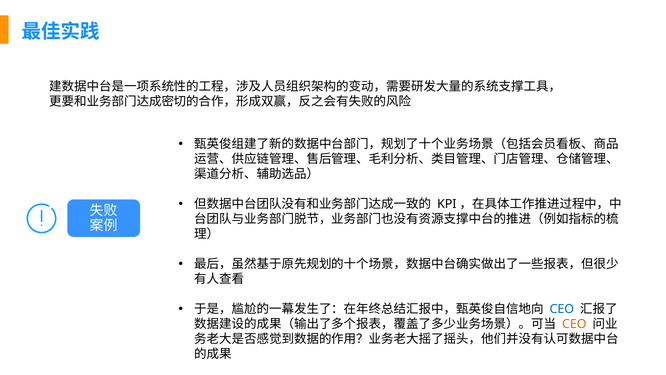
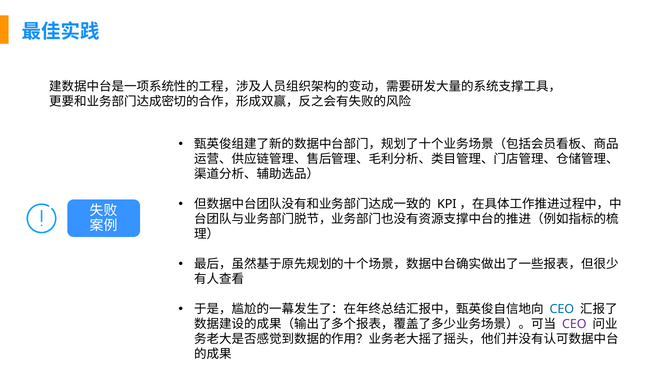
CEO colour: orange -> purple (574, 324)
